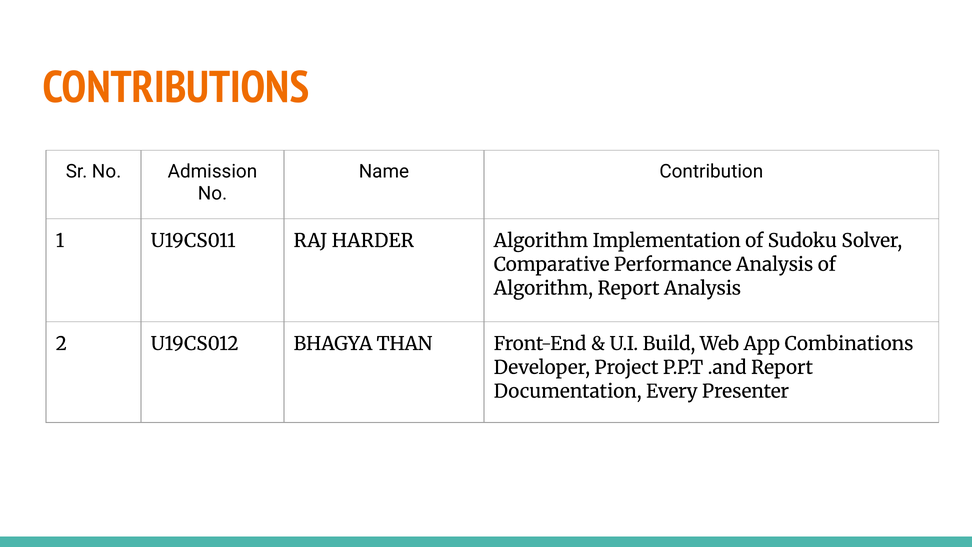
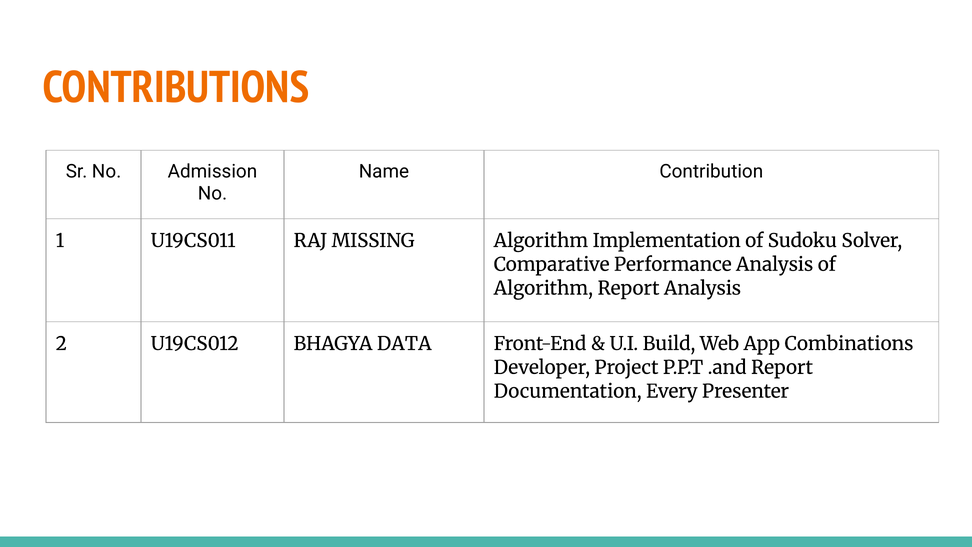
HARDER: HARDER -> MISSING (373, 241)
THAN: THAN -> DATA (404, 344)
